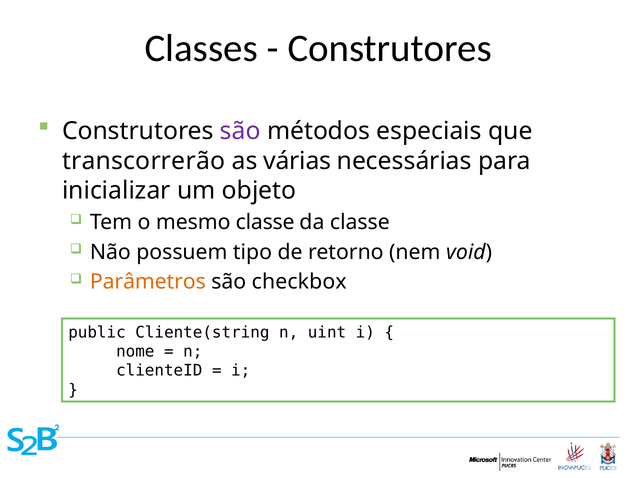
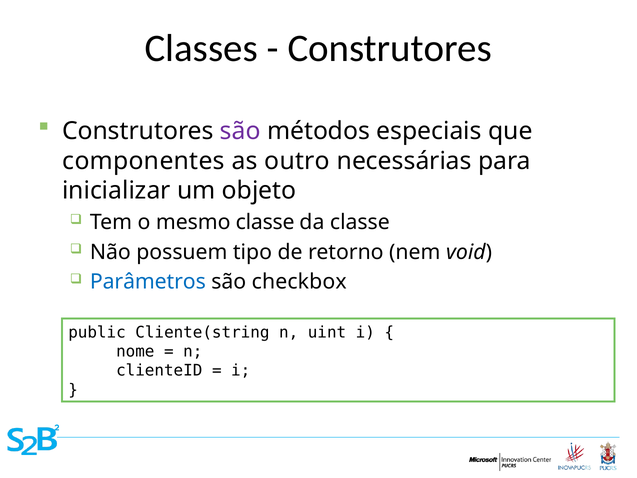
transcorrerão: transcorrerão -> componentes (144, 161)
várias: várias -> outro (297, 161)
Parâmetros colour: orange -> blue (148, 282)
